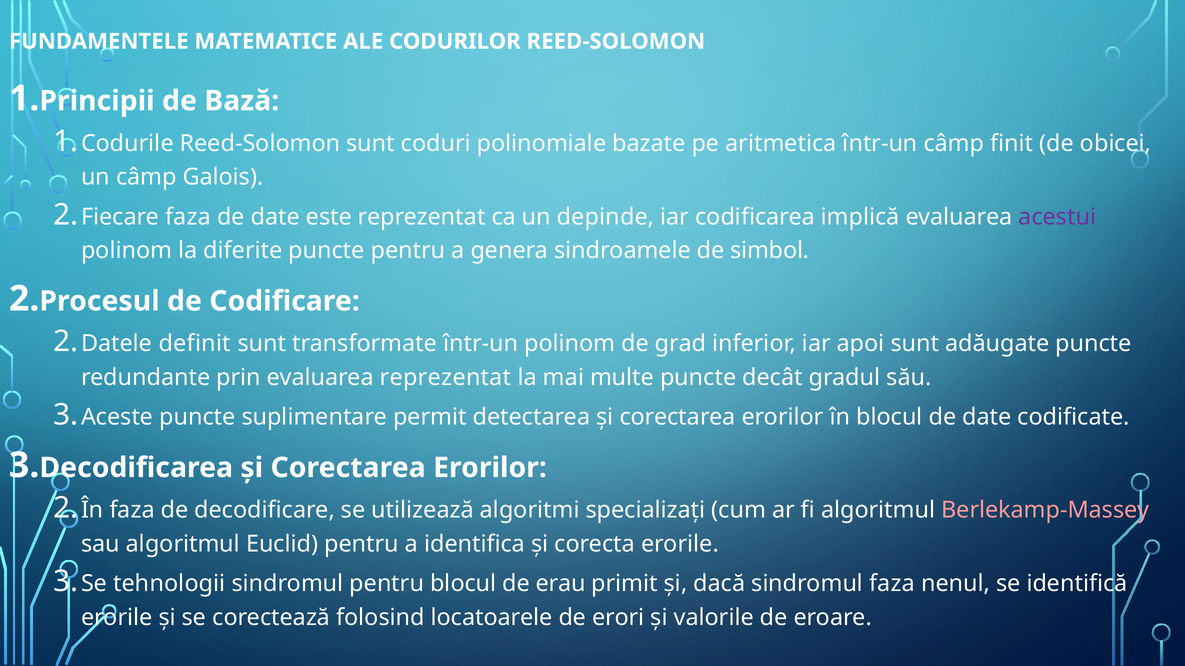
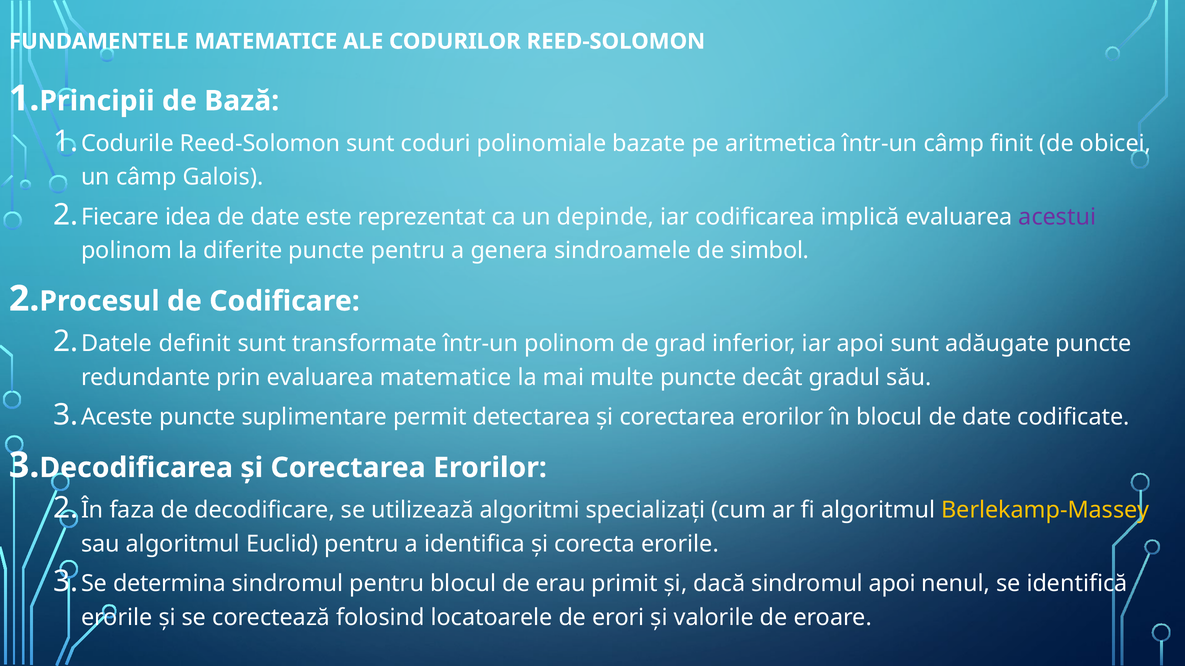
Fiecare faza: faza -> idea (188, 217)
evaluarea reprezentat: reprezentat -> matematice (446, 378)
Berlekamp-Massey colour: pink -> yellow (1045, 511)
tehnologii: tehnologii -> determina (169, 584)
sindromul faza: faza -> apoi (892, 584)
